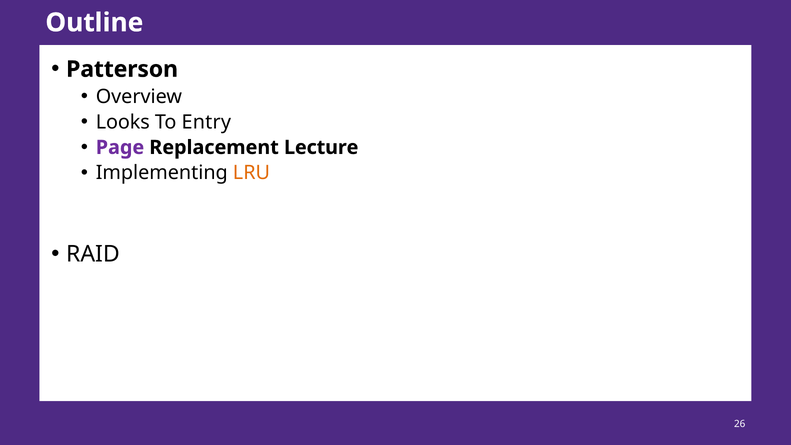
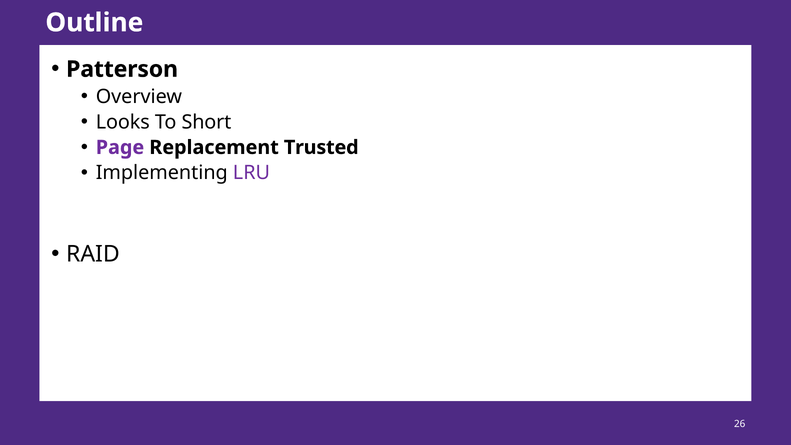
Entry: Entry -> Short (206, 122)
Lecture: Lecture -> Trusted (321, 147)
LRU colour: orange -> purple (251, 173)
